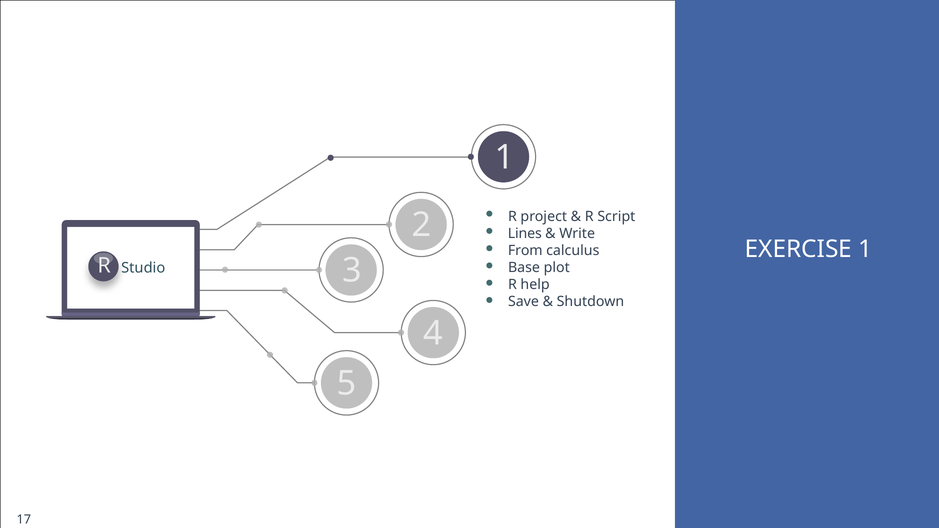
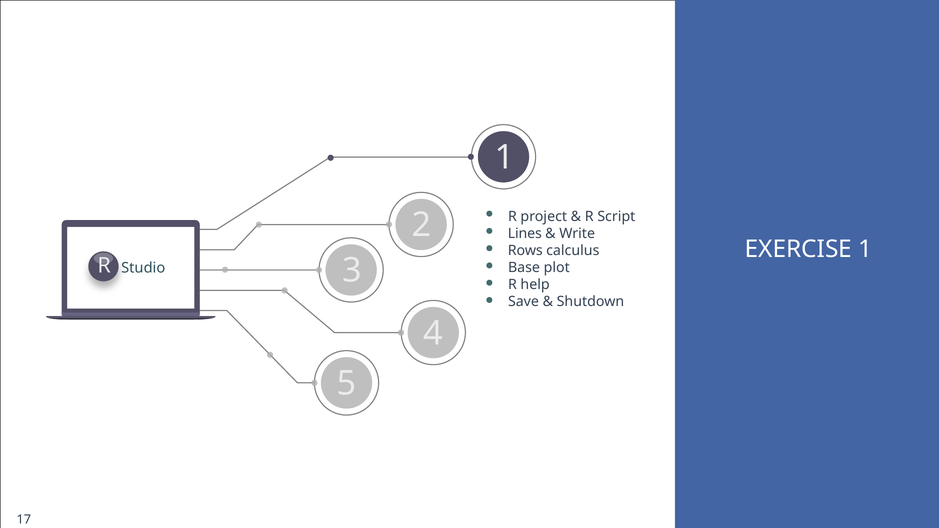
From: From -> Rows (525, 251)
